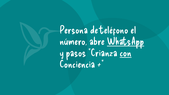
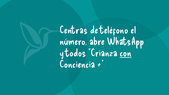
Persona: Persona -> Centras (74, 30)
WhatsApp underline: present -> none (125, 42)
pasos: pasos -> todos (76, 53)
